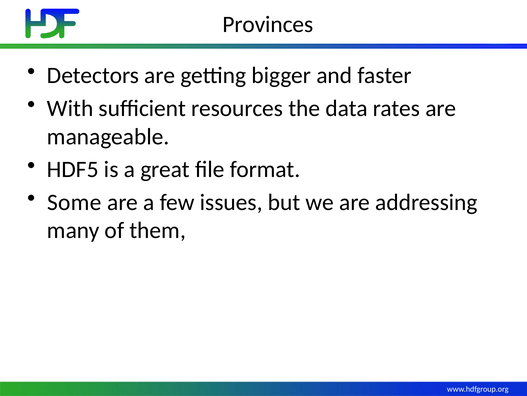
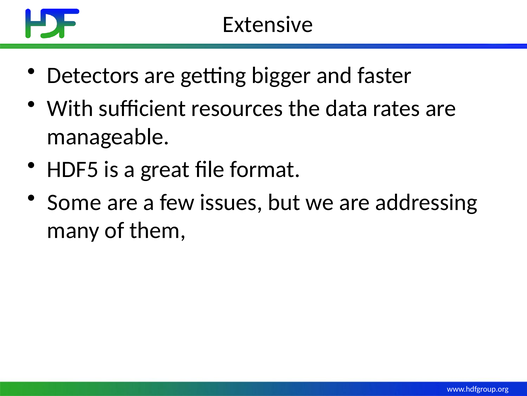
Provinces: Provinces -> Extensive (268, 24)
